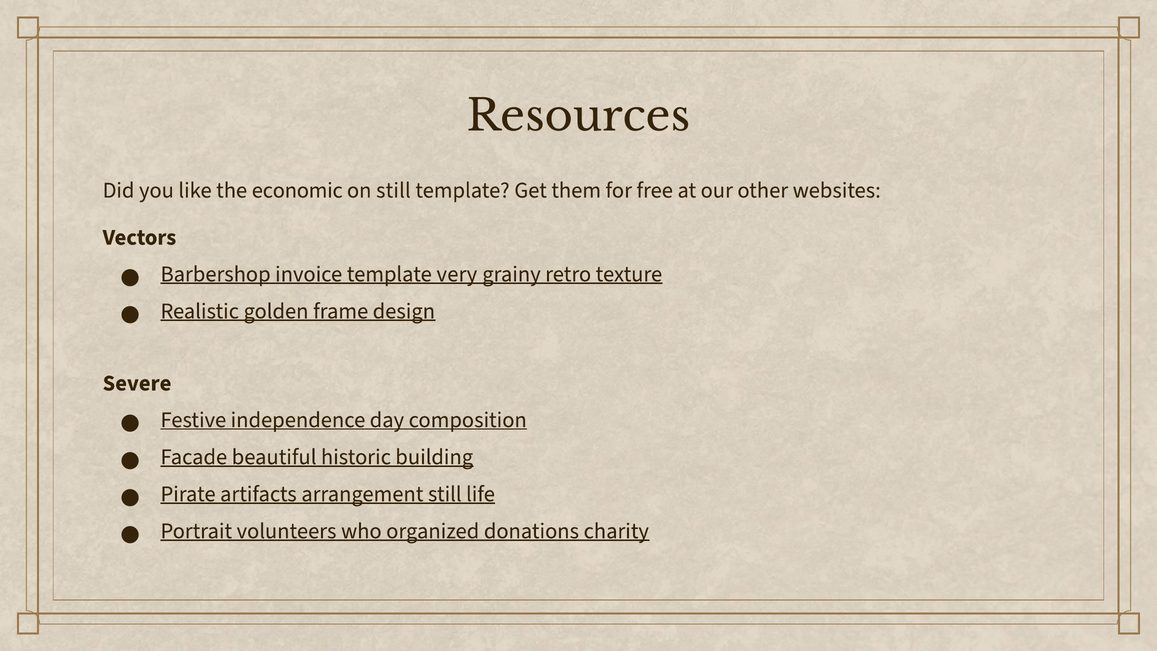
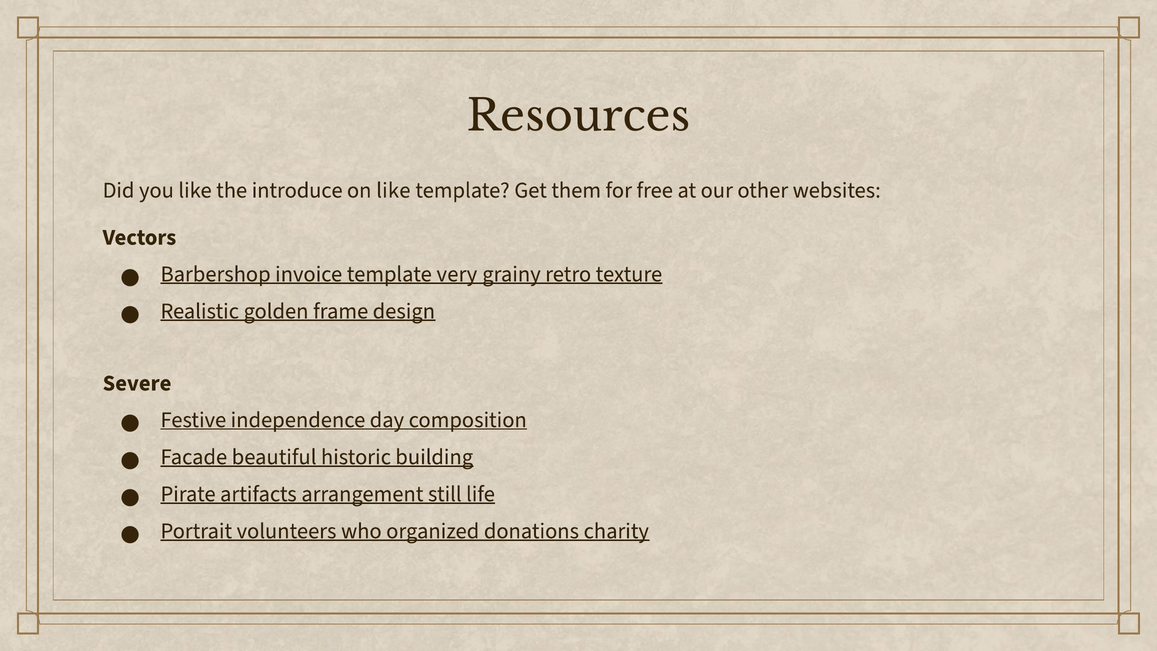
economic: economic -> introduce (297, 190)
on still: still -> like (393, 190)
